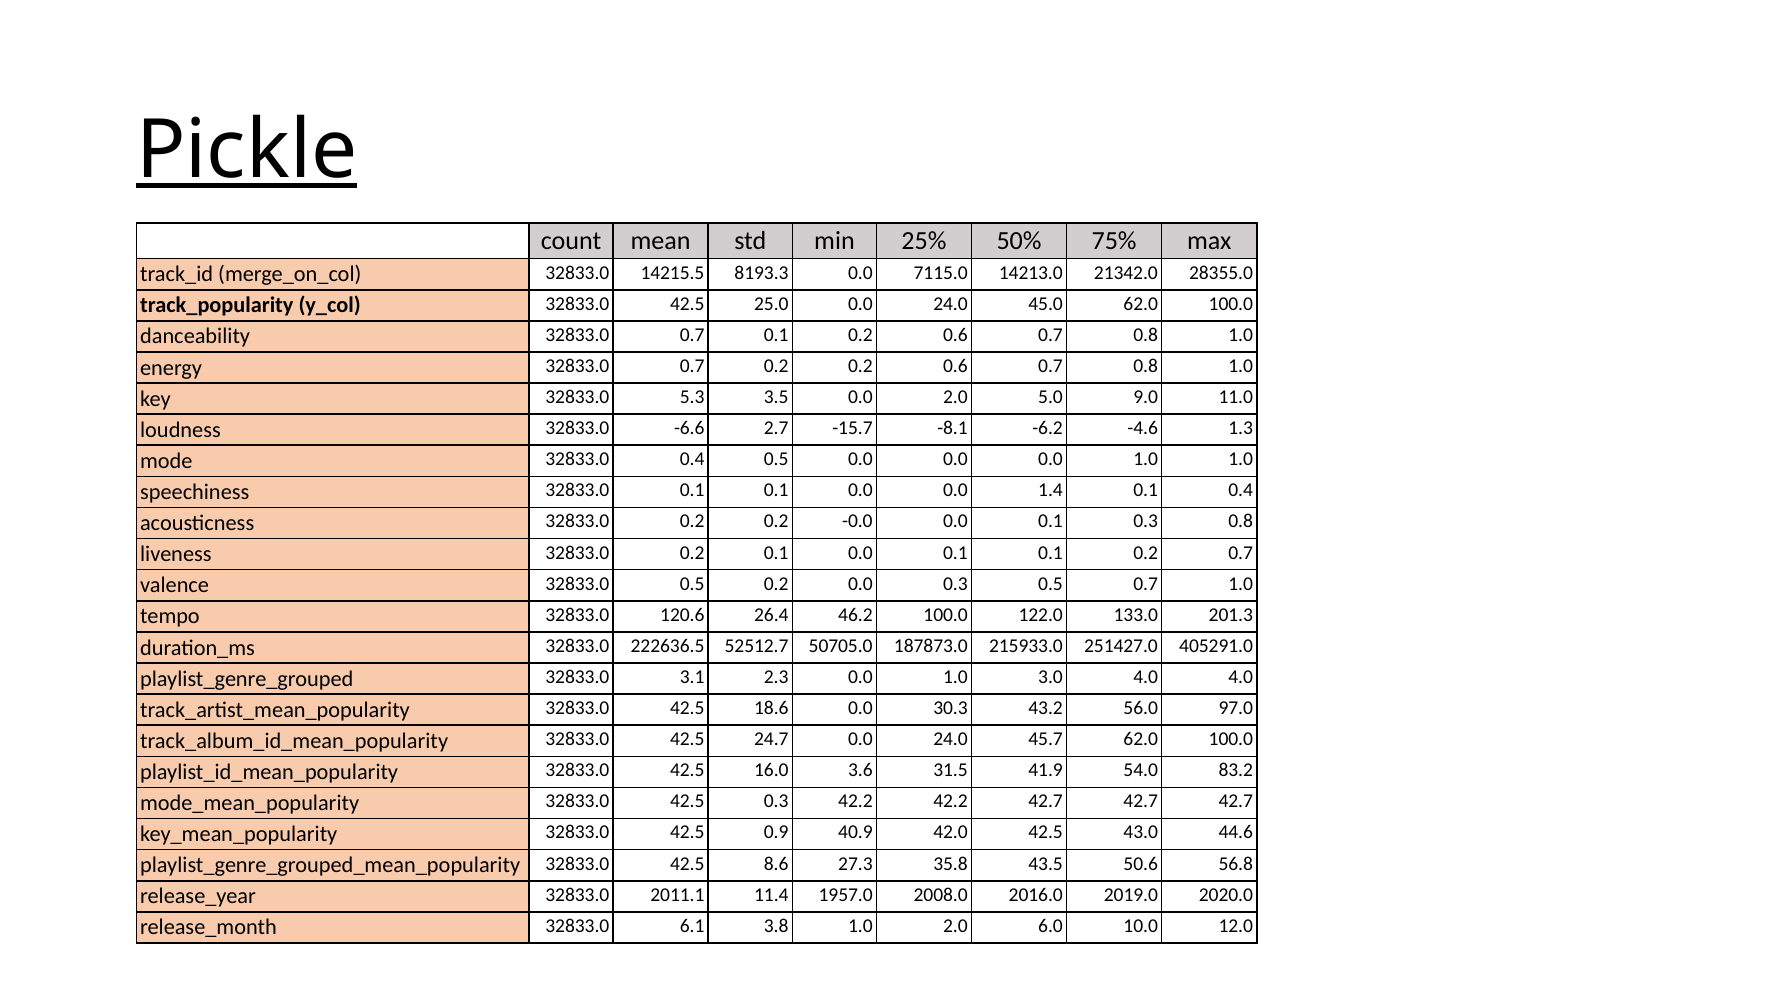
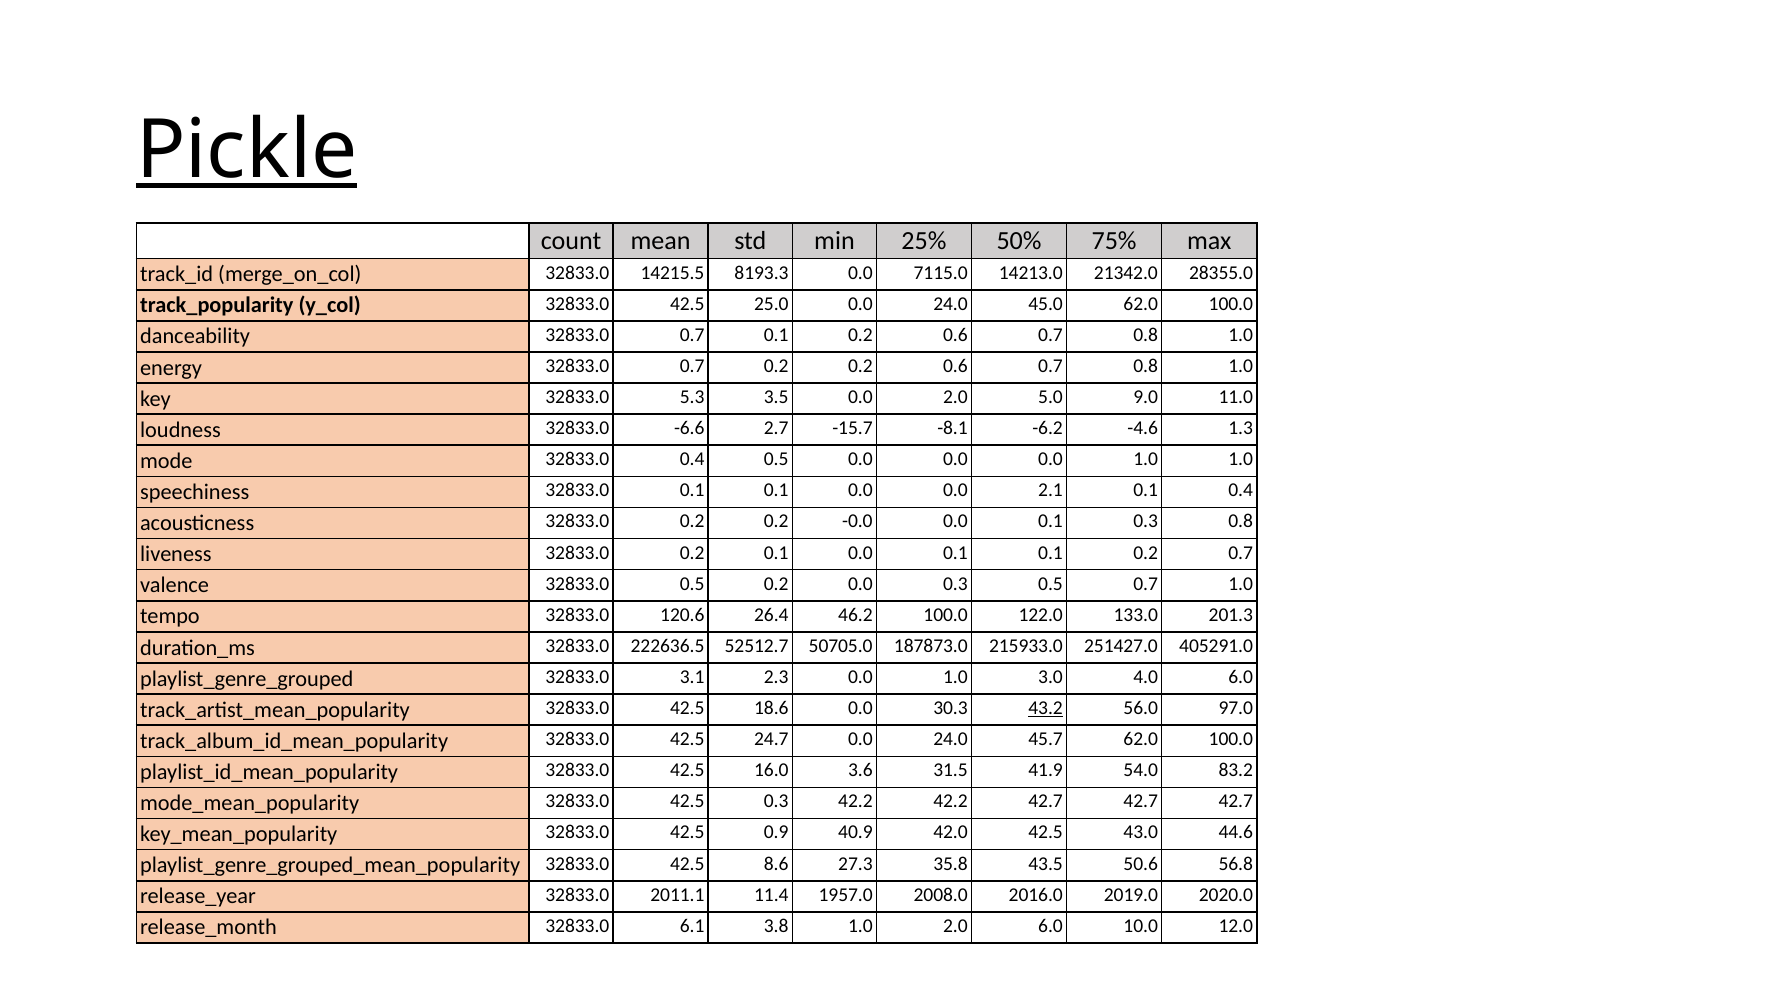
1.4: 1.4 -> 2.1 (1051, 490)
4.0 4.0: 4.0 -> 6.0 (1241, 677)
43.2 underline: none -> present (1046, 708)
